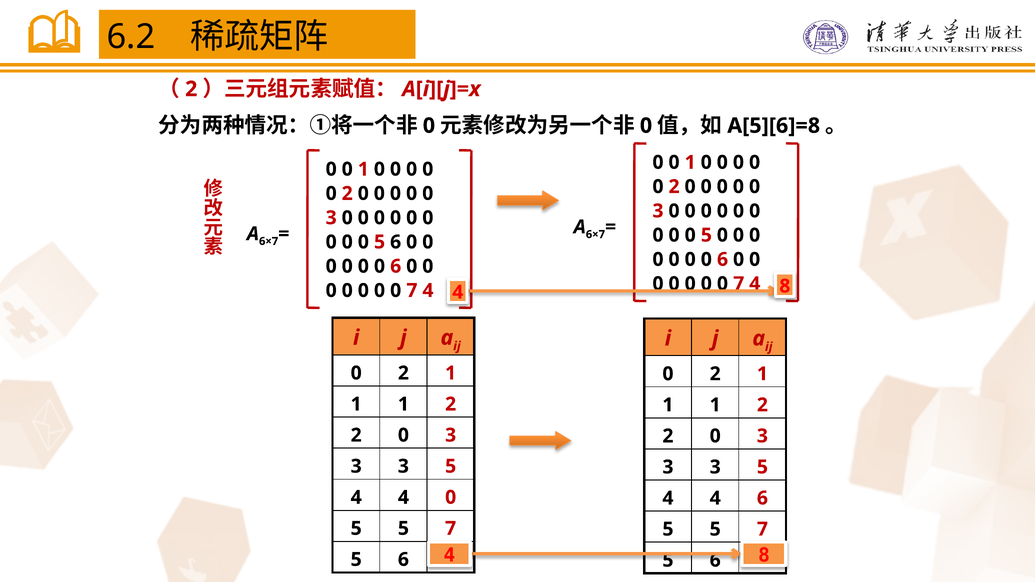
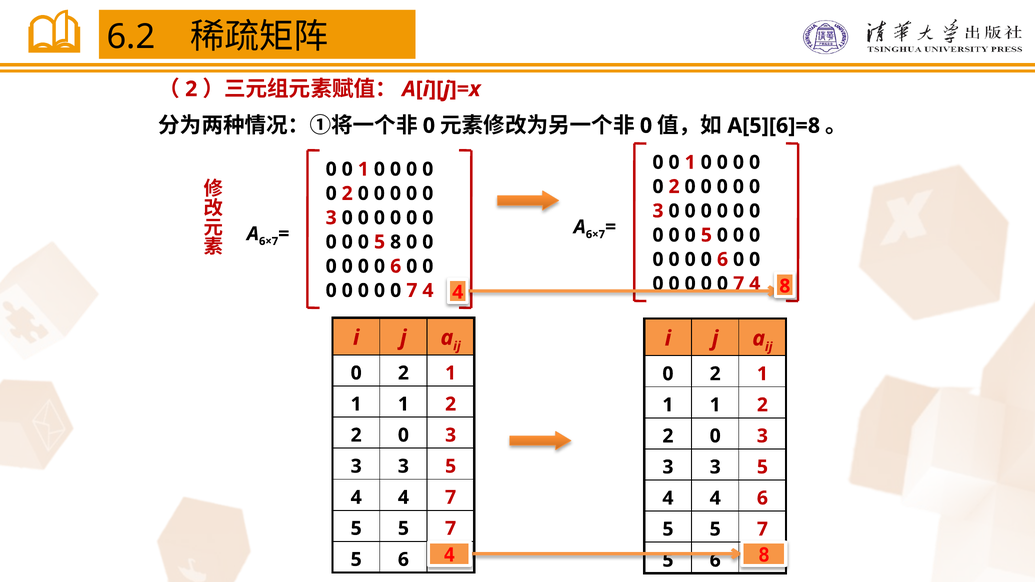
0 5 6: 6 -> 8 (396, 242)
4 0: 0 -> 7 (451, 498)
